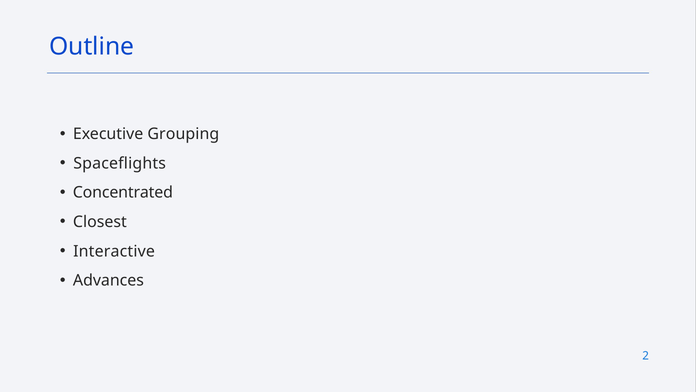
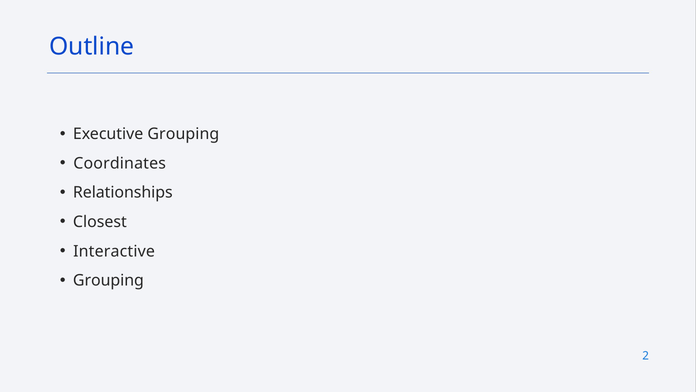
Spaceflights: Spaceflights -> Coordinates (120, 163)
Concentrated: Concentrated -> Relationships (123, 192)
Advances: Advances -> Grouping (108, 280)
